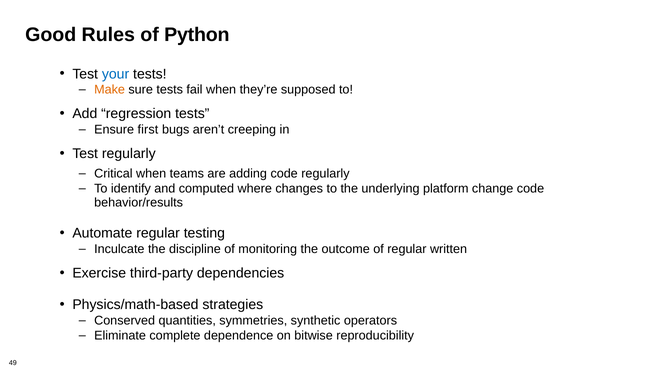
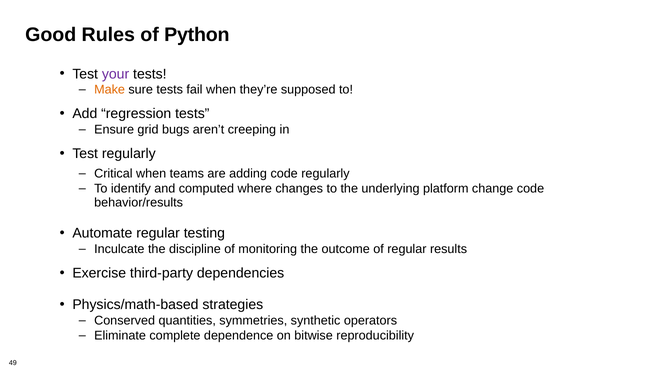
your colour: blue -> purple (116, 74)
first: first -> grid (148, 130)
written: written -> results (449, 249)
